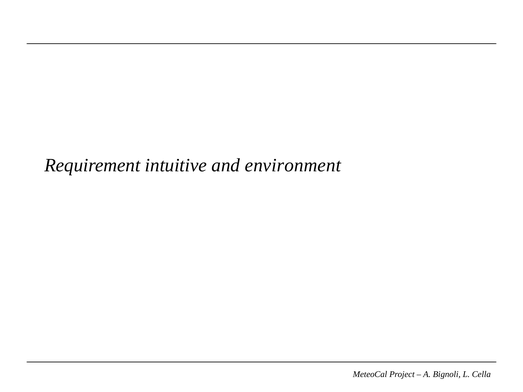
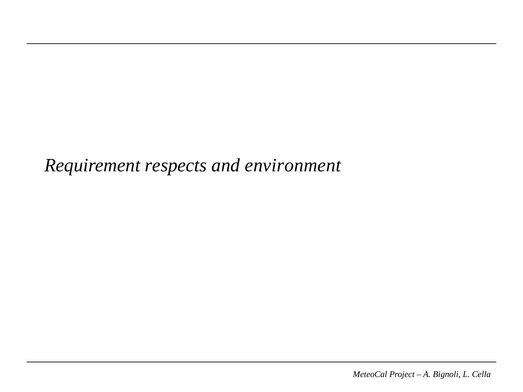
intuitive: intuitive -> respects (176, 165)
